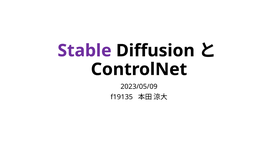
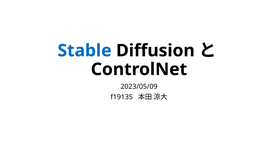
Stable colour: purple -> blue (85, 51)
